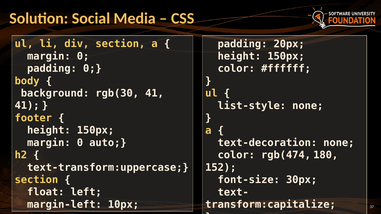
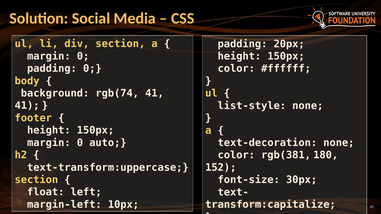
rgb(30: rgb(30 -> rgb(74 (117, 93)
rgb(474: rgb(474 -> rgb(381 (286, 155)
